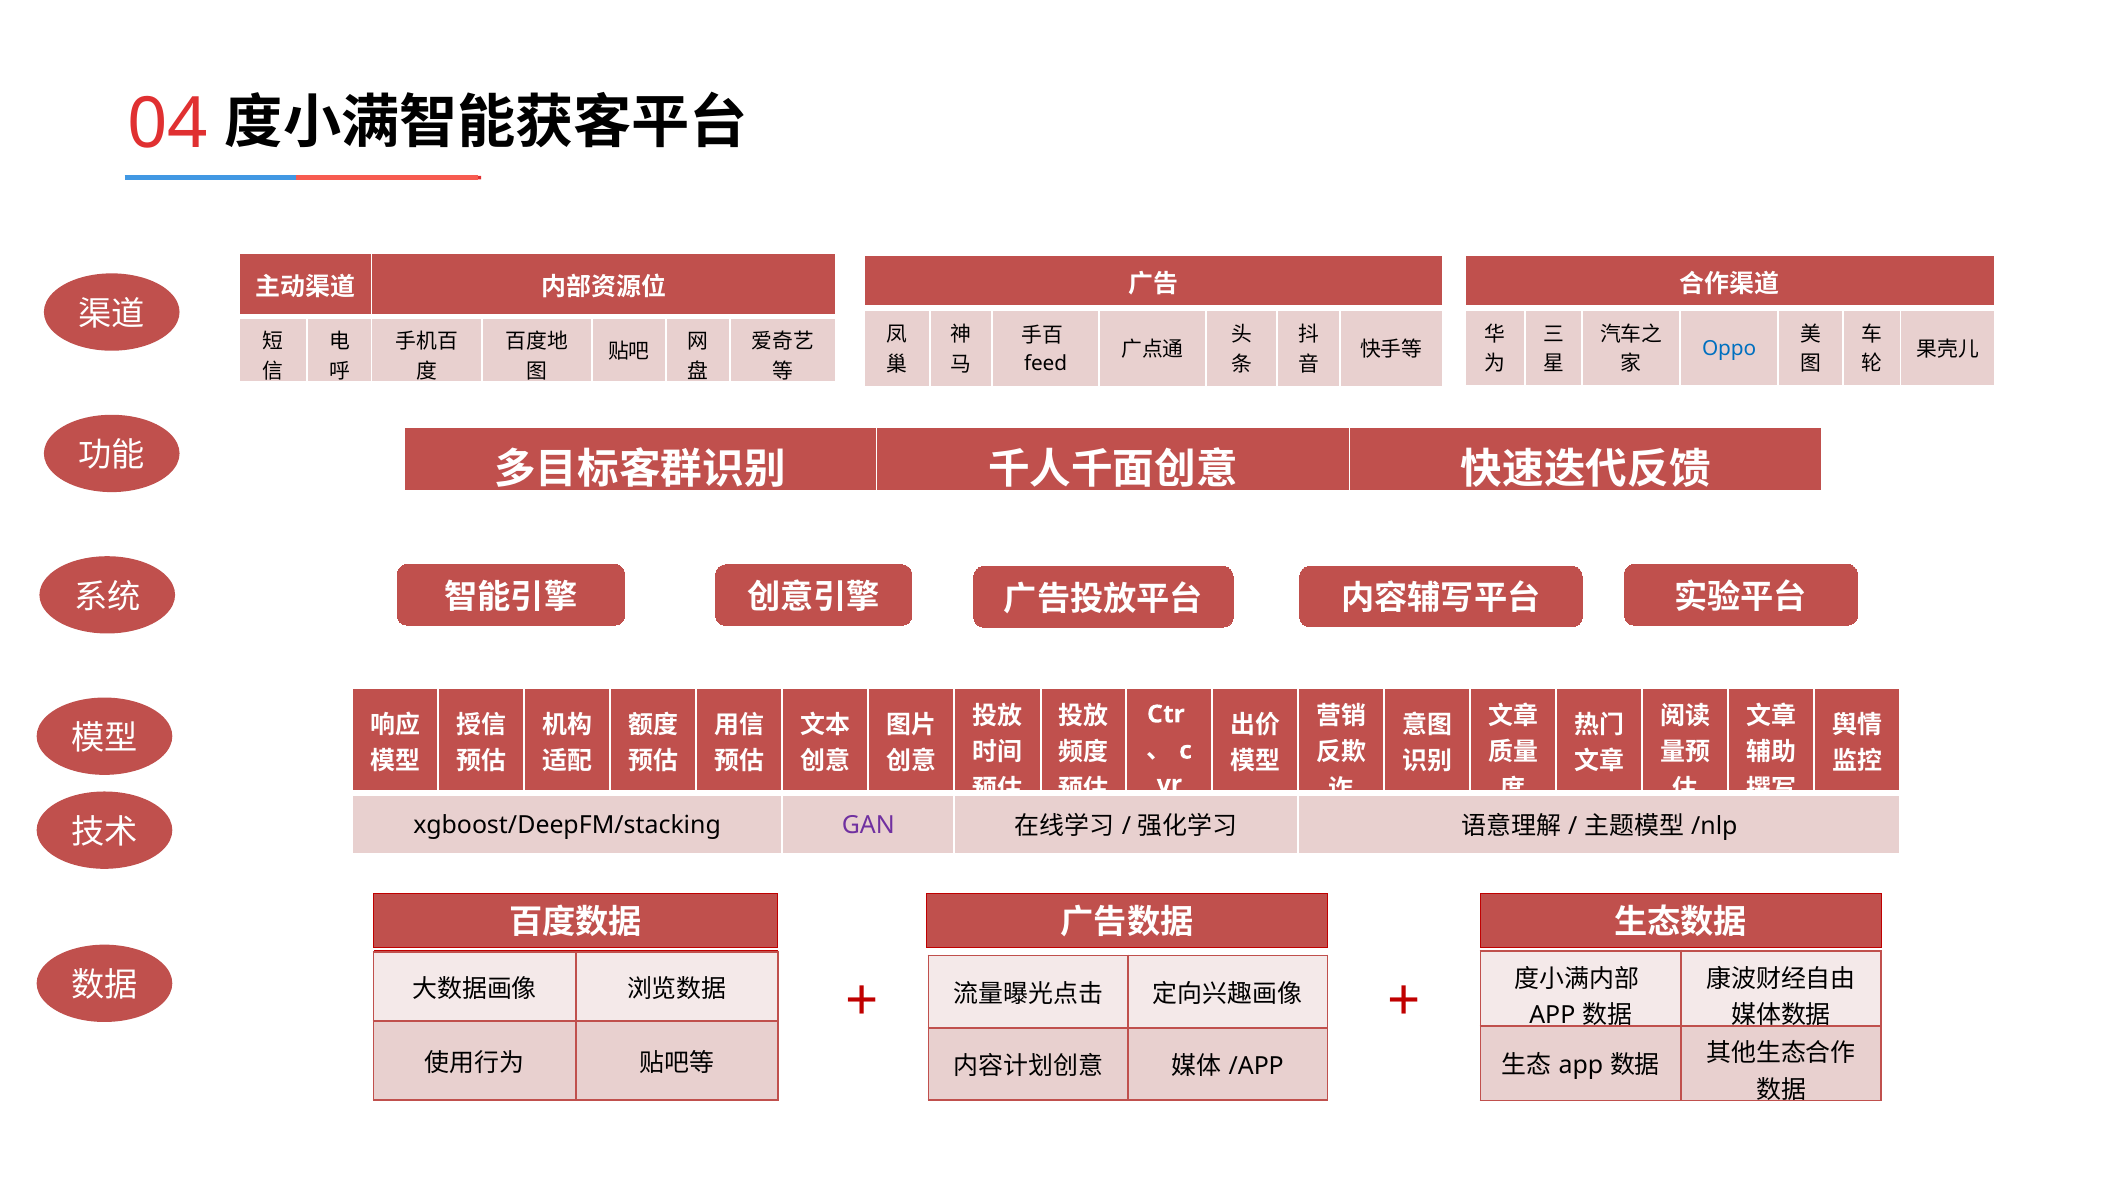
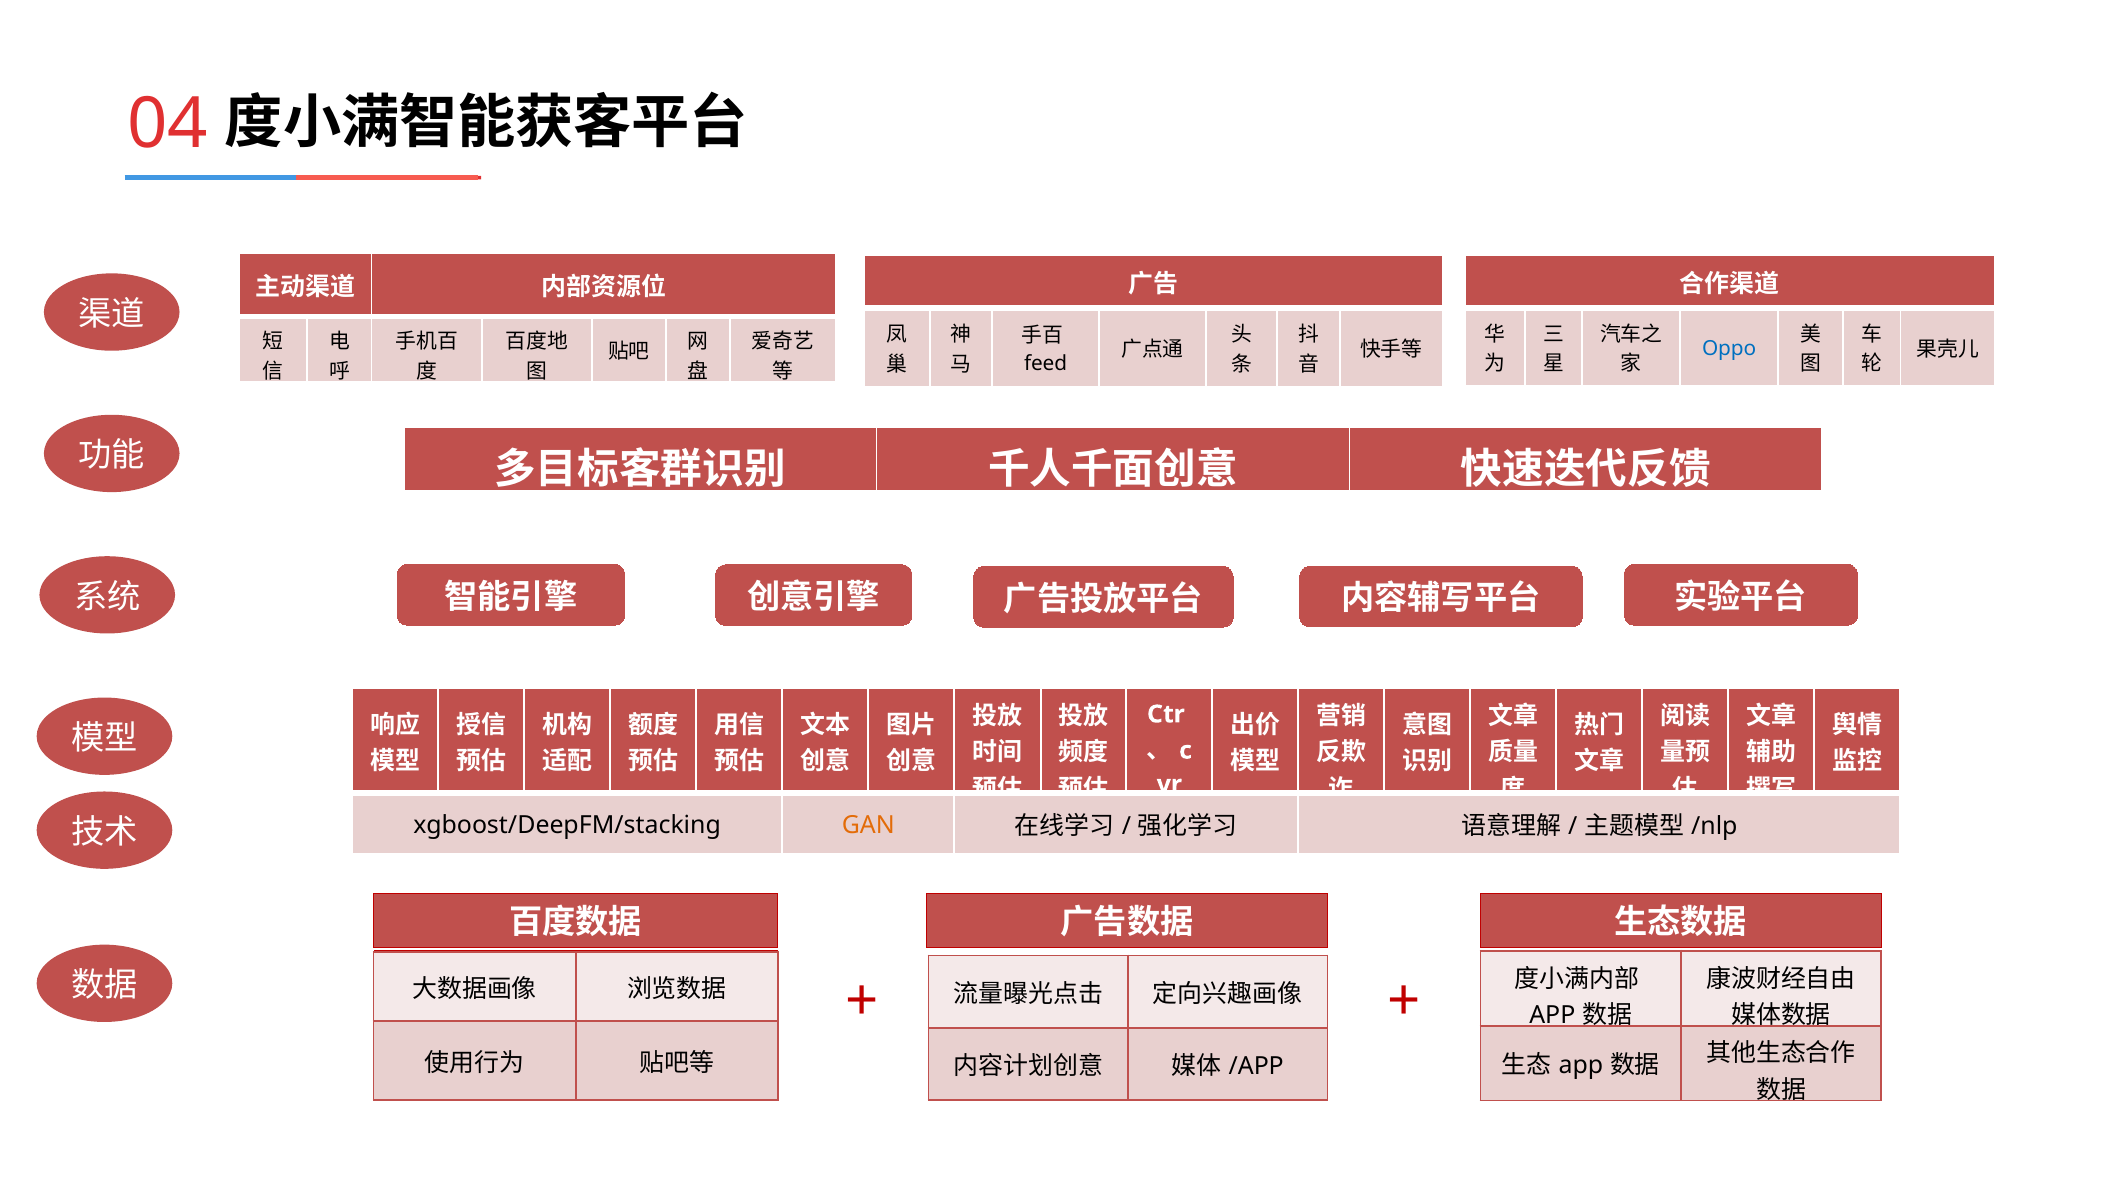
GAN colour: purple -> orange (868, 825)
